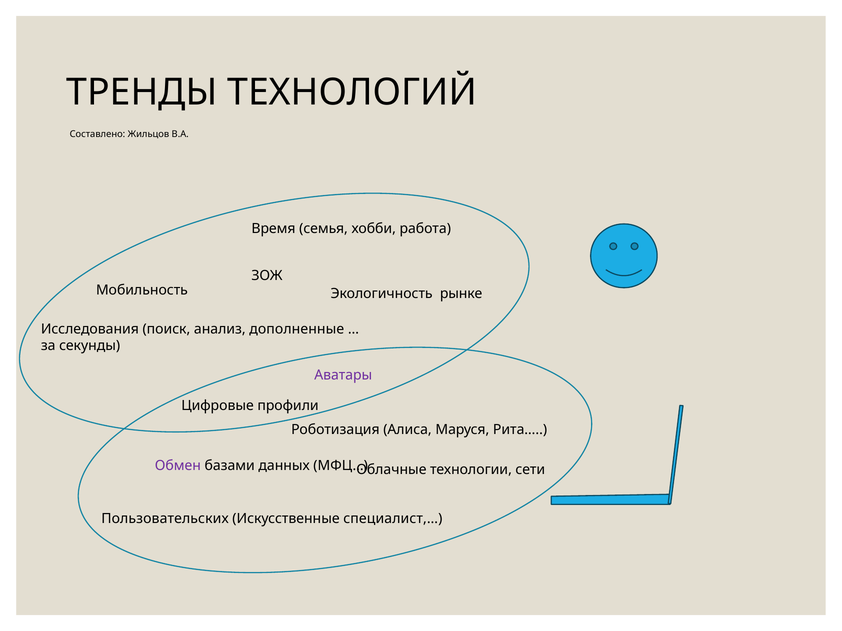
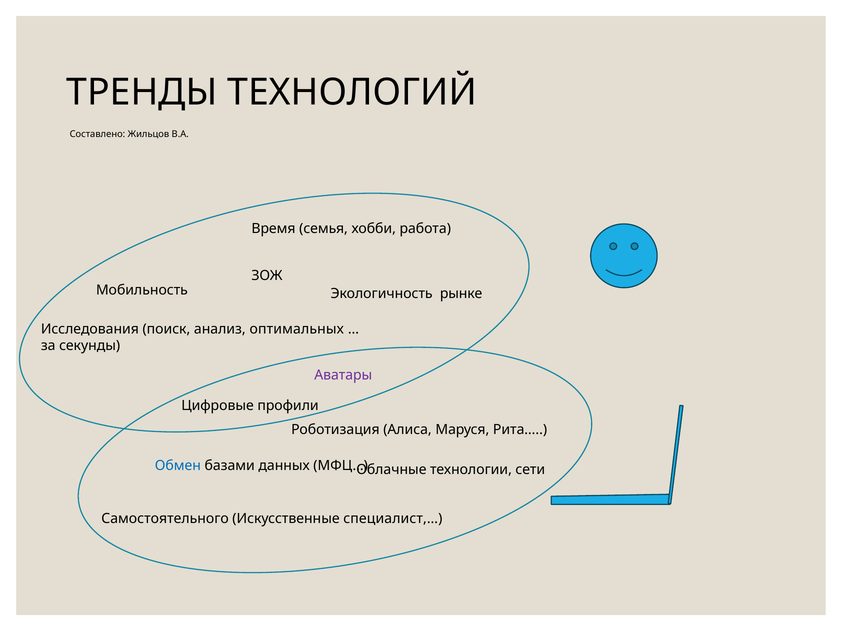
дополненные: дополненные -> оптимальных (297, 329)
Обмен colour: purple -> blue (178, 466)
Пользовательских: Пользовательских -> Самостоятельного (165, 519)
